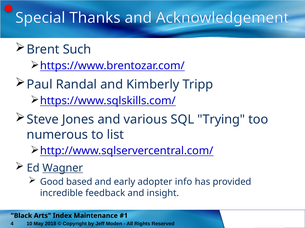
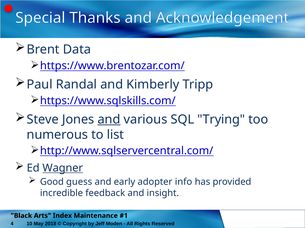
Such: Such -> Data (77, 50)
and underline: none -> present (109, 120)
based: based -> guess (79, 183)
